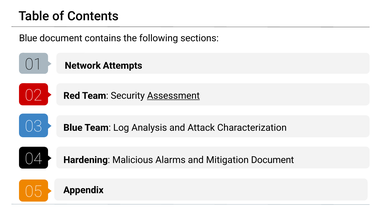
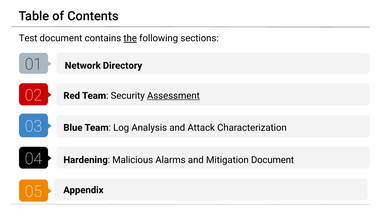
Blue: Blue -> Test (28, 38)
the underline: none -> present (130, 38)
Attempts: Attempts -> Directory (123, 66)
